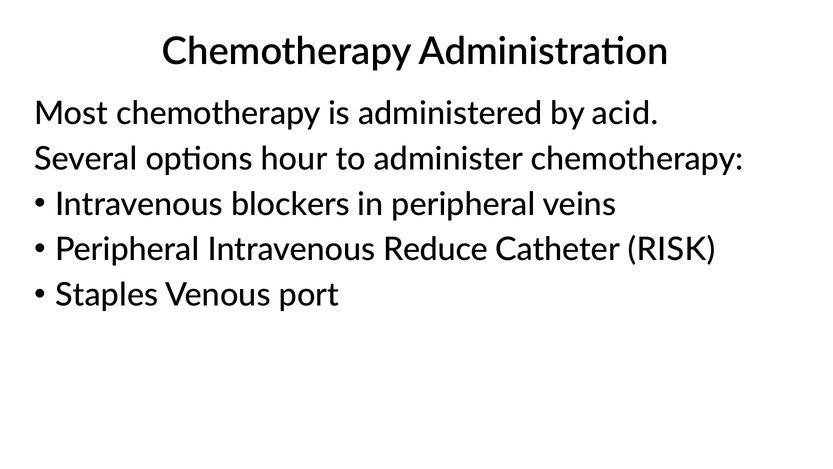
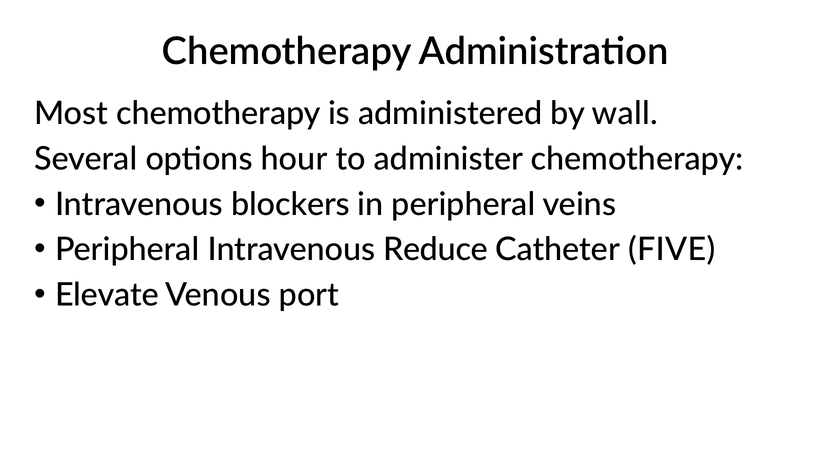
acid: acid -> wall (625, 113)
RISK: RISK -> FIVE (672, 250)
Staples: Staples -> Elevate (107, 295)
